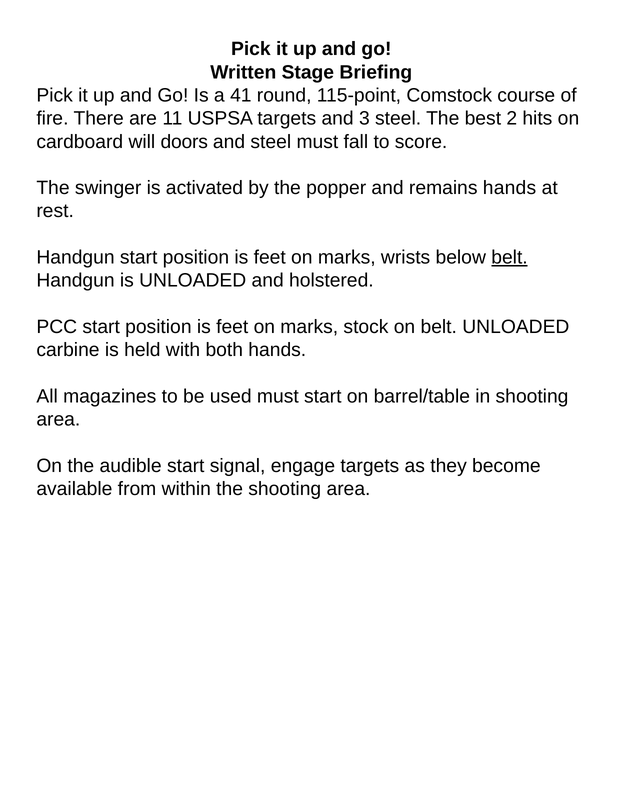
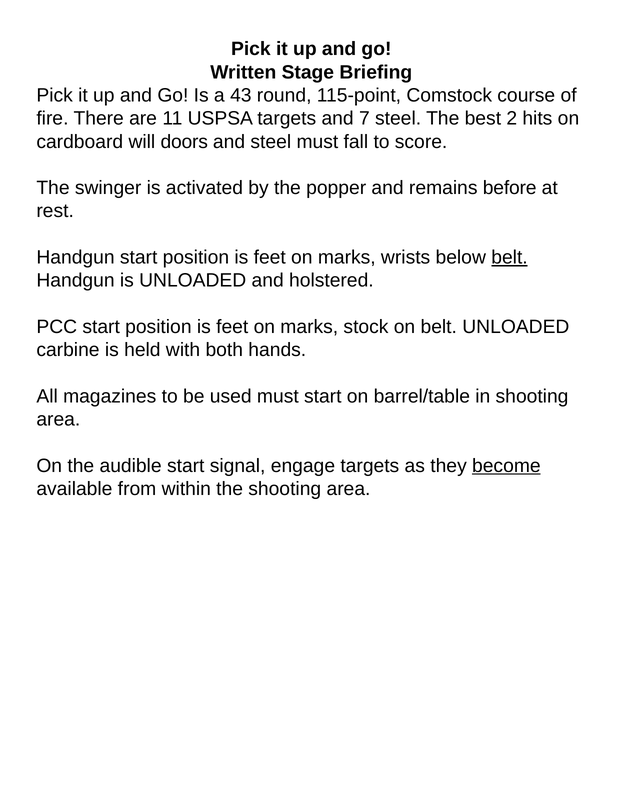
41: 41 -> 43 (241, 95)
3: 3 -> 7 (364, 119)
remains hands: hands -> before (510, 188)
become underline: none -> present (506, 466)
